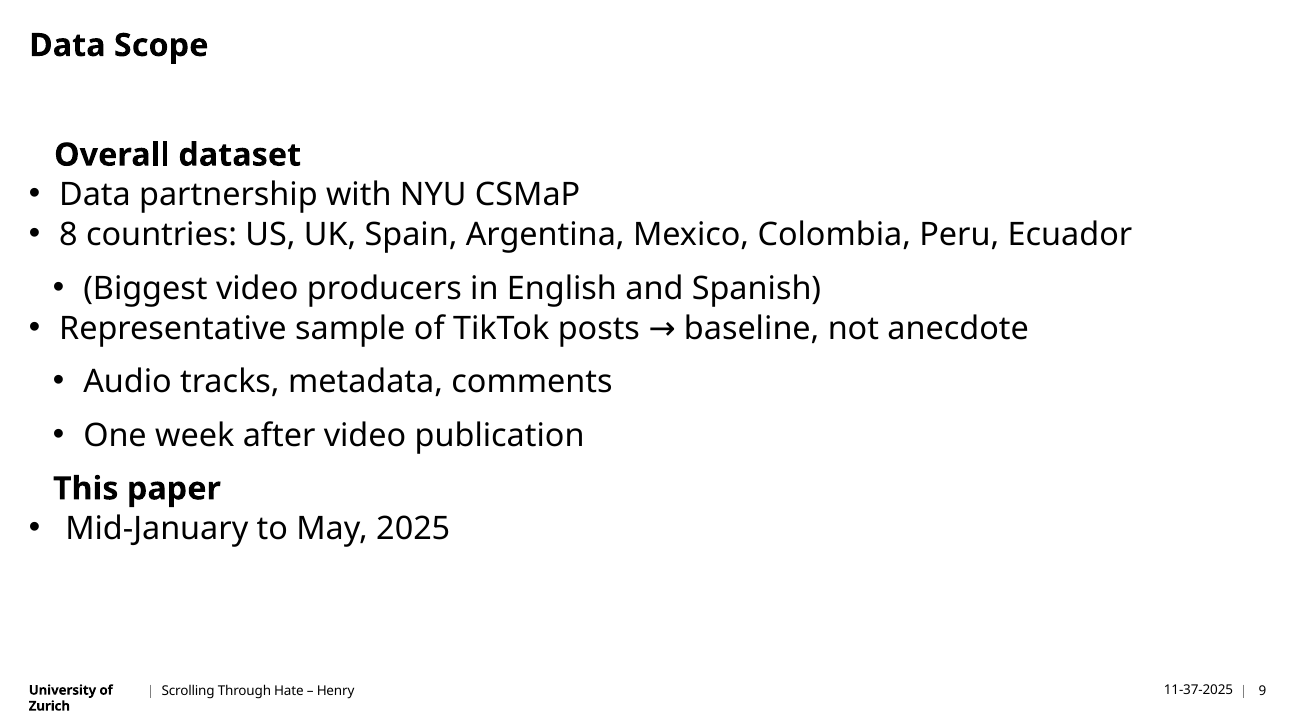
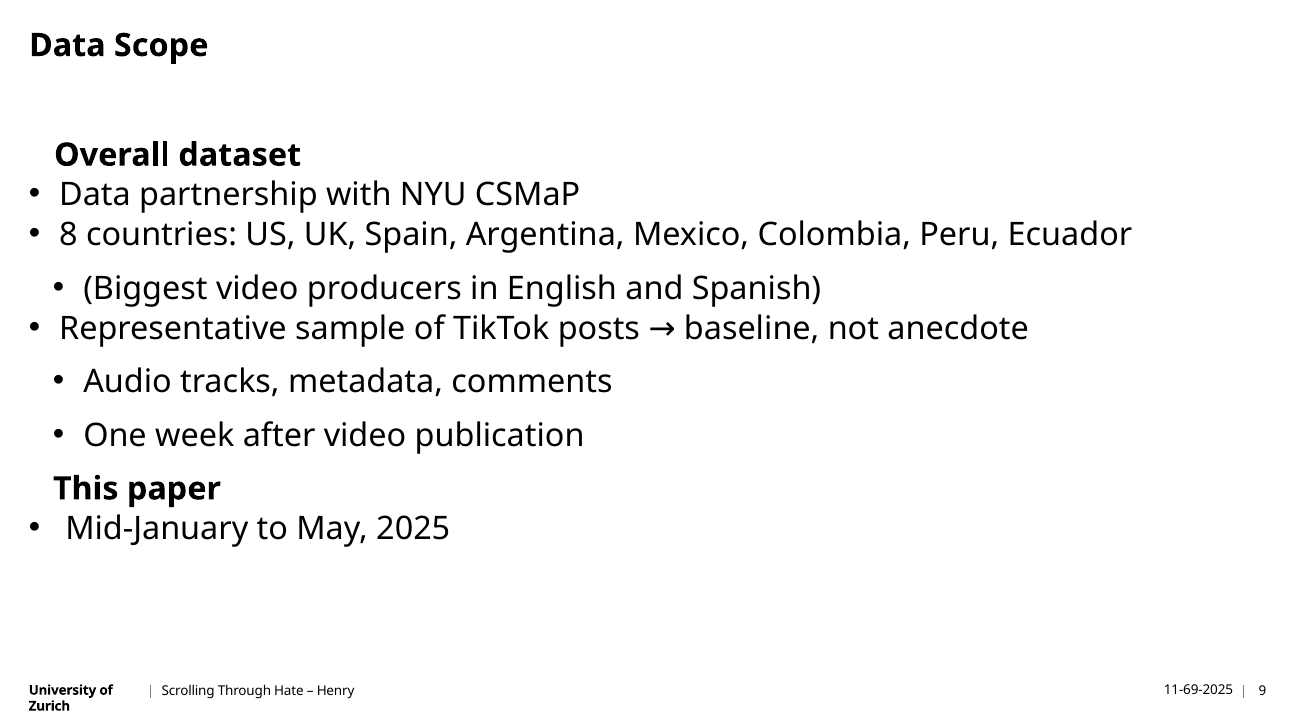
11-37-2025: 11-37-2025 -> 11-69-2025 (1198, 691)
